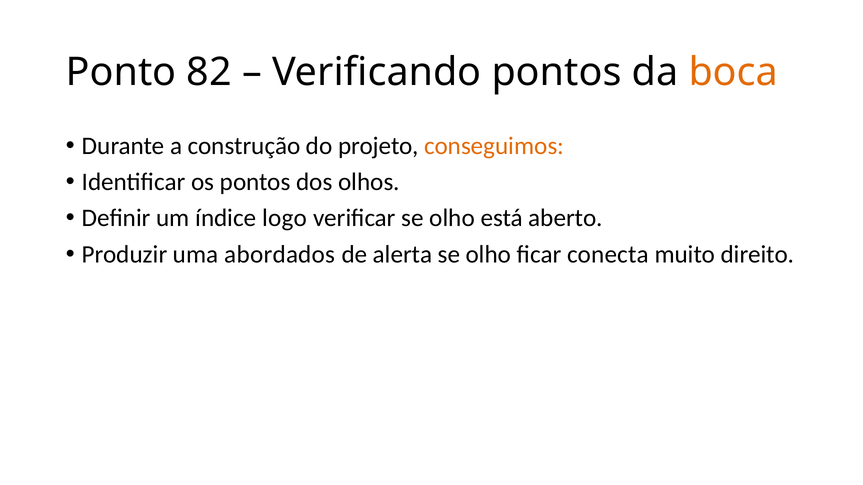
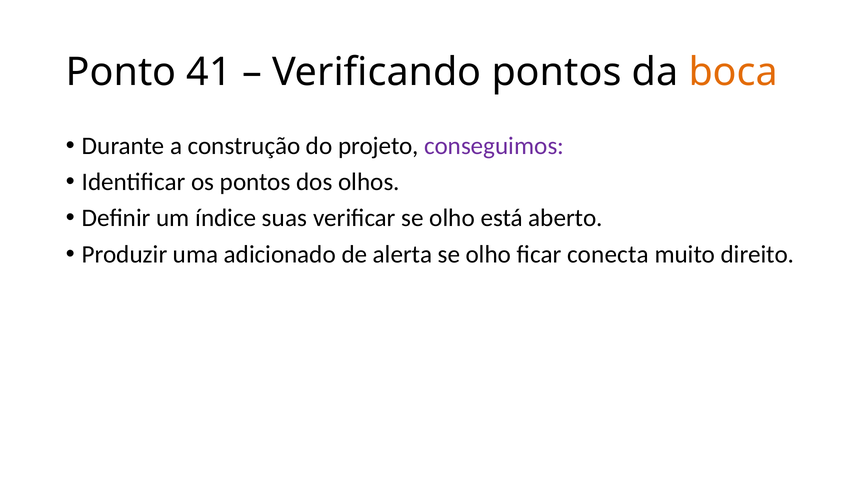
82: 82 -> 41 (209, 72)
conseguimos colour: orange -> purple (494, 146)
logo: logo -> suas (285, 218)
abordados: abordados -> adicionado (280, 254)
